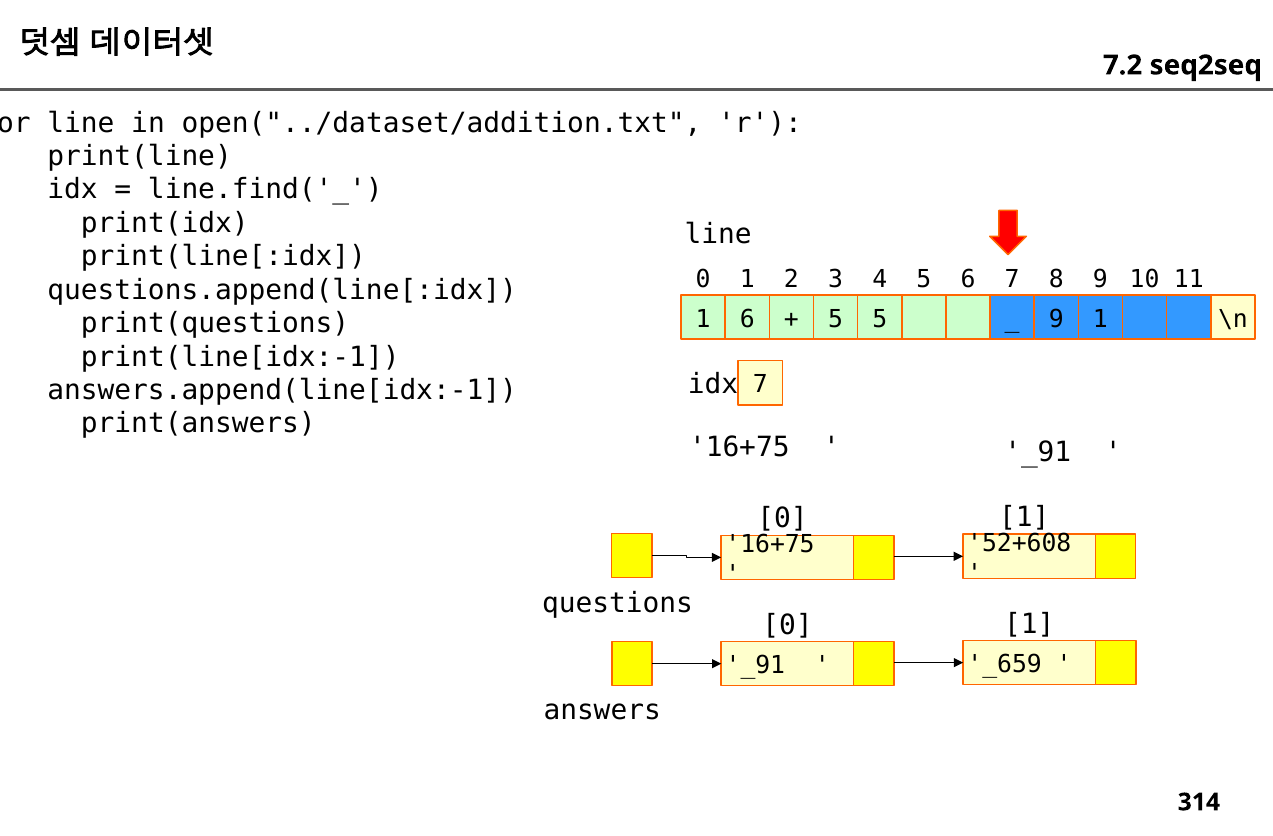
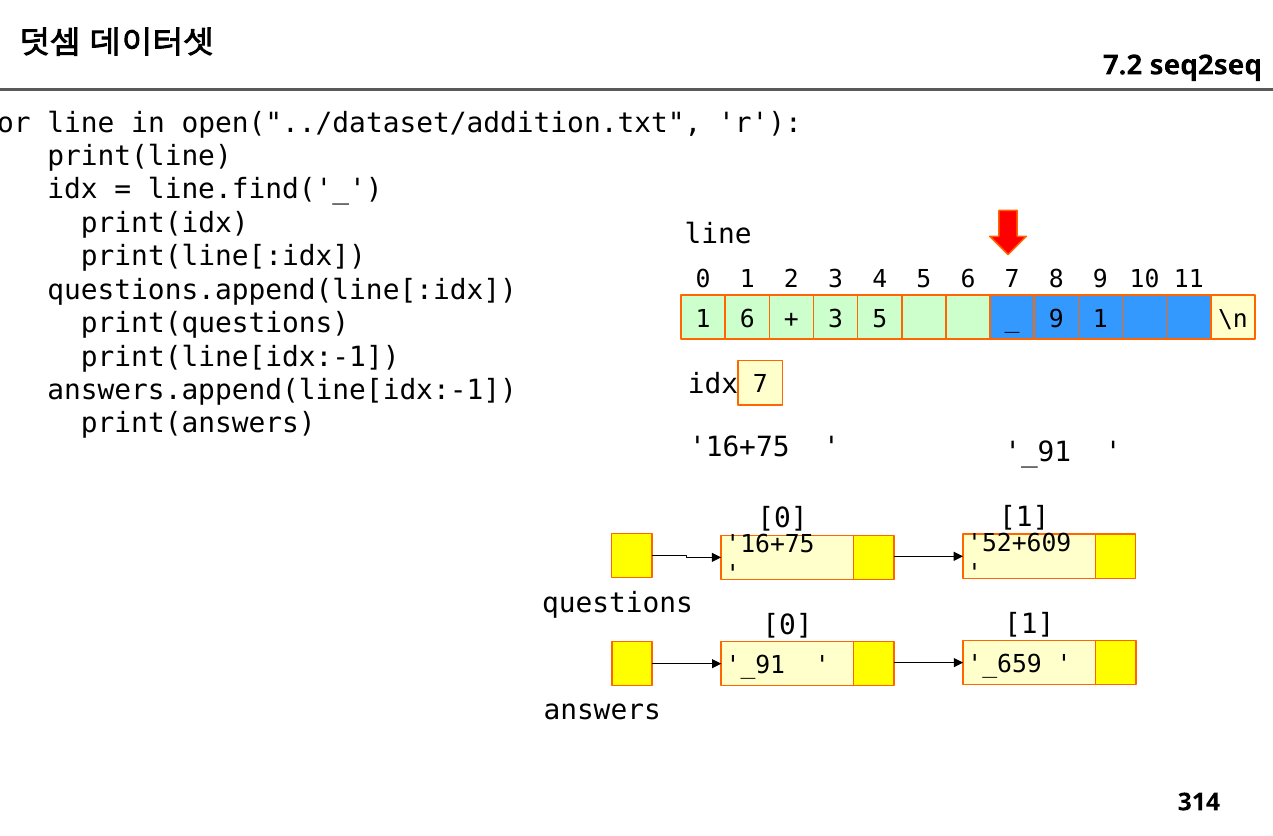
5: 5 -> 3 (836, 319)
52+608: 52+608 -> 52+609 (1019, 543)
